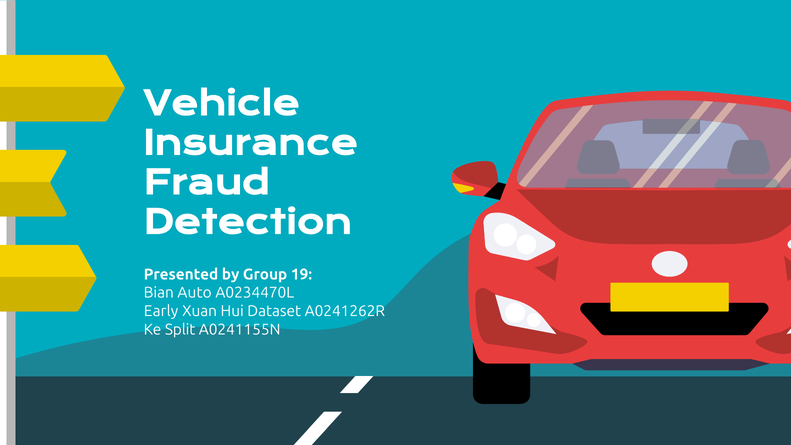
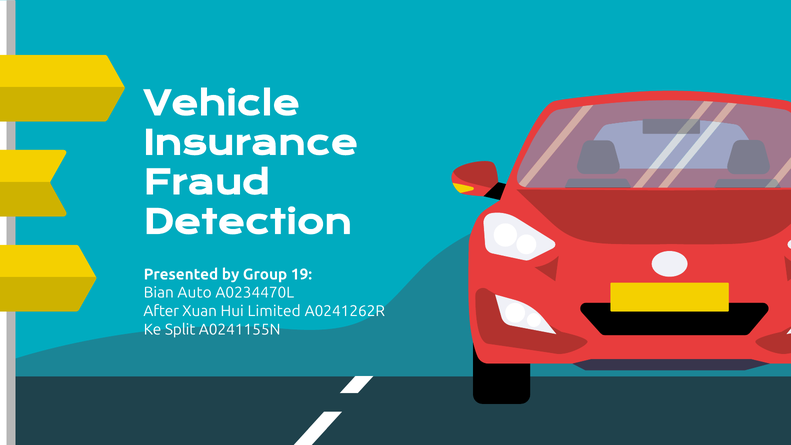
Early: Early -> After (161, 311)
Dataset: Dataset -> Limited (274, 311)
